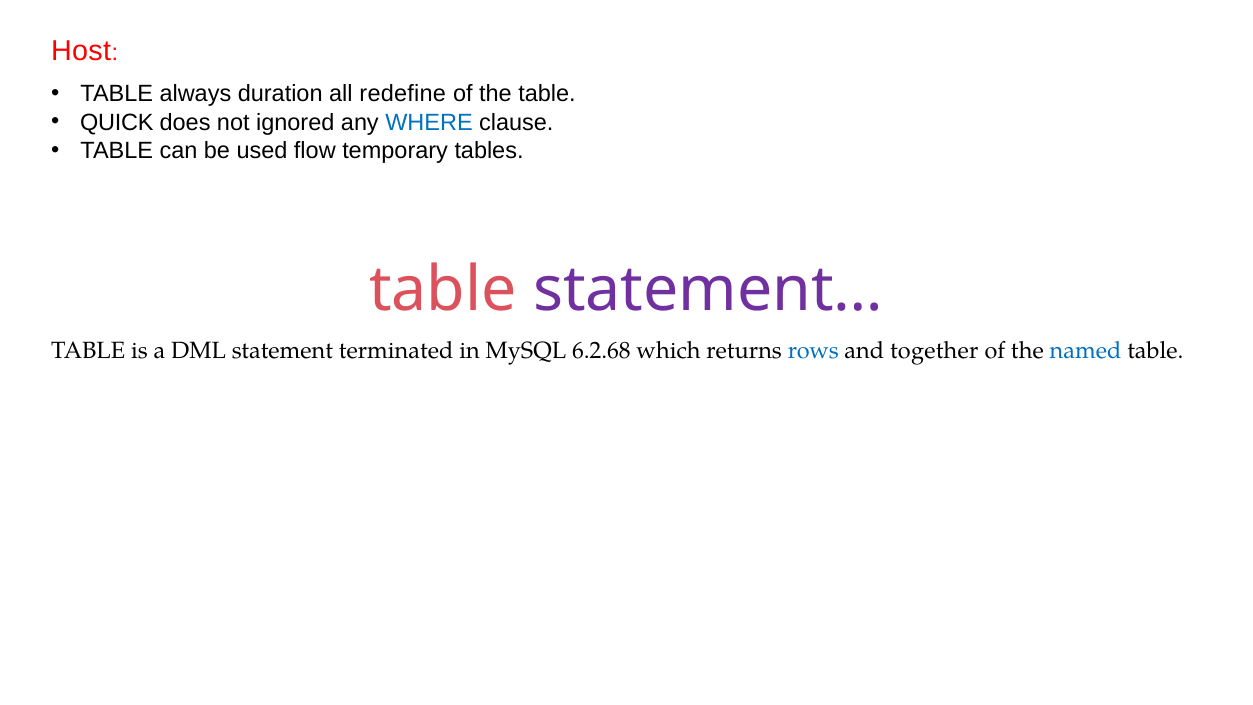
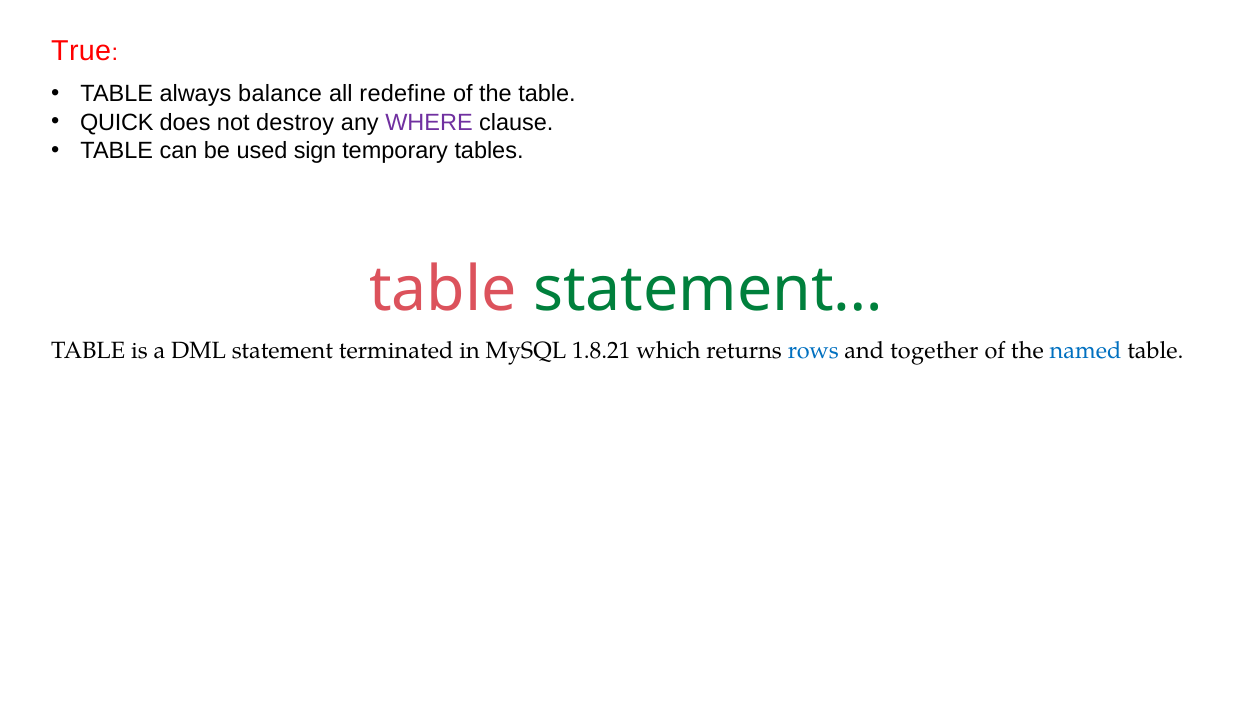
Host: Host -> True (81, 51)
duration: duration -> balance (280, 94)
ignored: ignored -> destroy (295, 122)
WHERE colour: blue -> purple (429, 122)
flow: flow -> sign (315, 150)
statement… colour: purple -> green (708, 289)
6.2.68: 6.2.68 -> 1.8.21 (601, 351)
